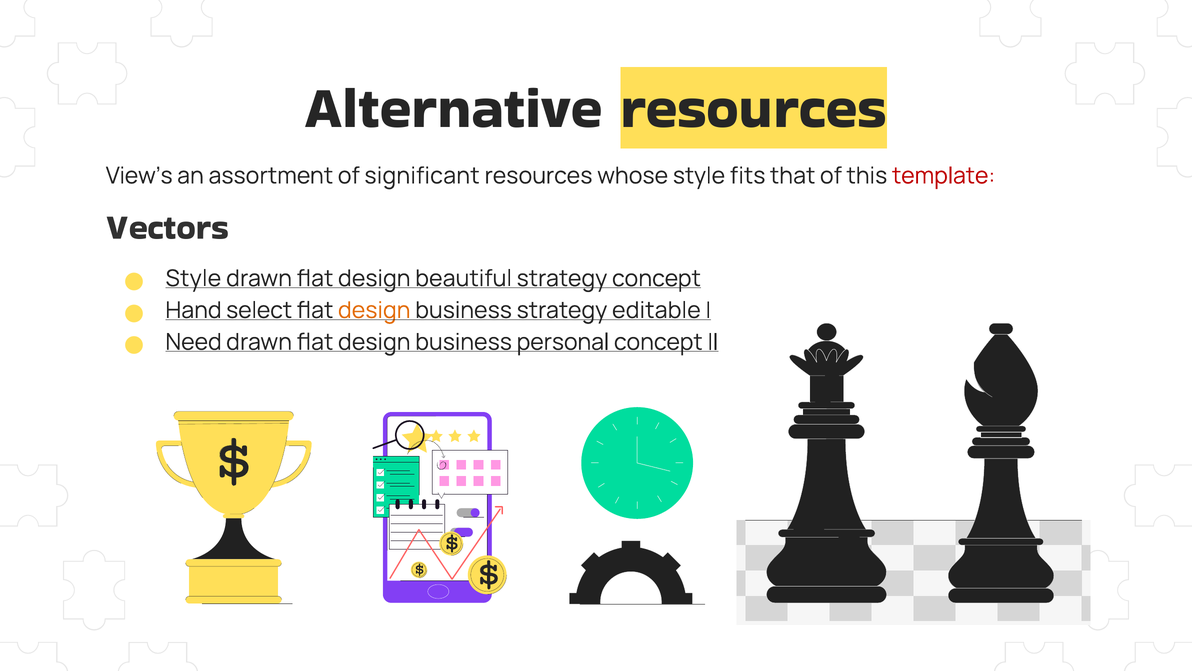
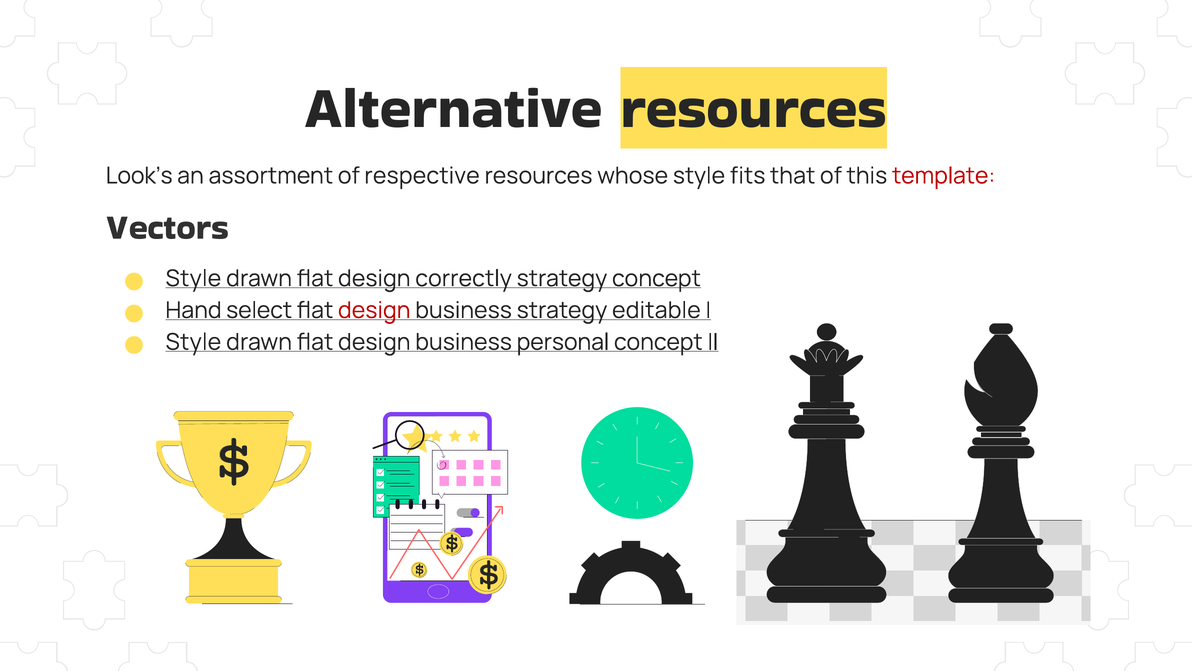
View’s: View’s -> Look’s (139, 176)
significant: significant -> respective (422, 176)
beautiful: beautiful -> correctly (464, 278)
design colour: orange -> red (374, 310)
Need: Need -> Style (193, 342)
